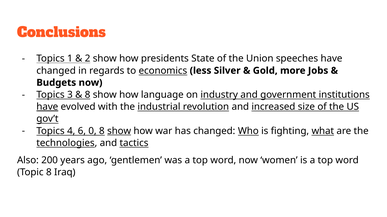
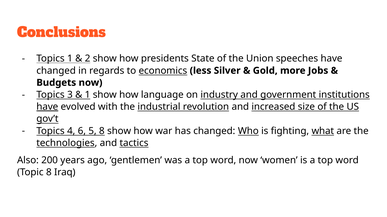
8: 8 -> 1 (88, 95)
0: 0 -> 5 (92, 131)
show underline: present -> none (119, 131)
